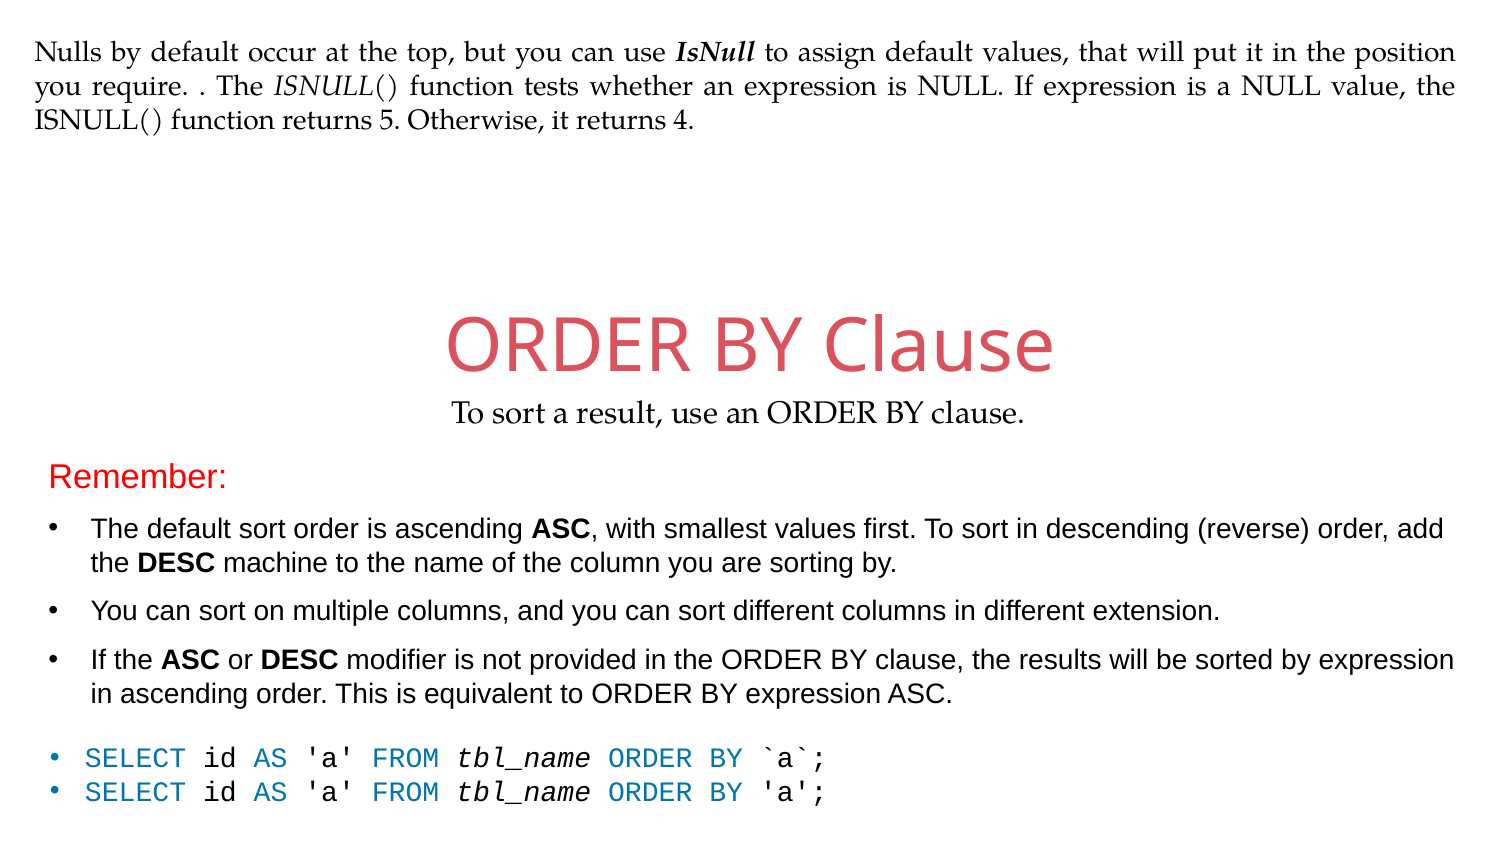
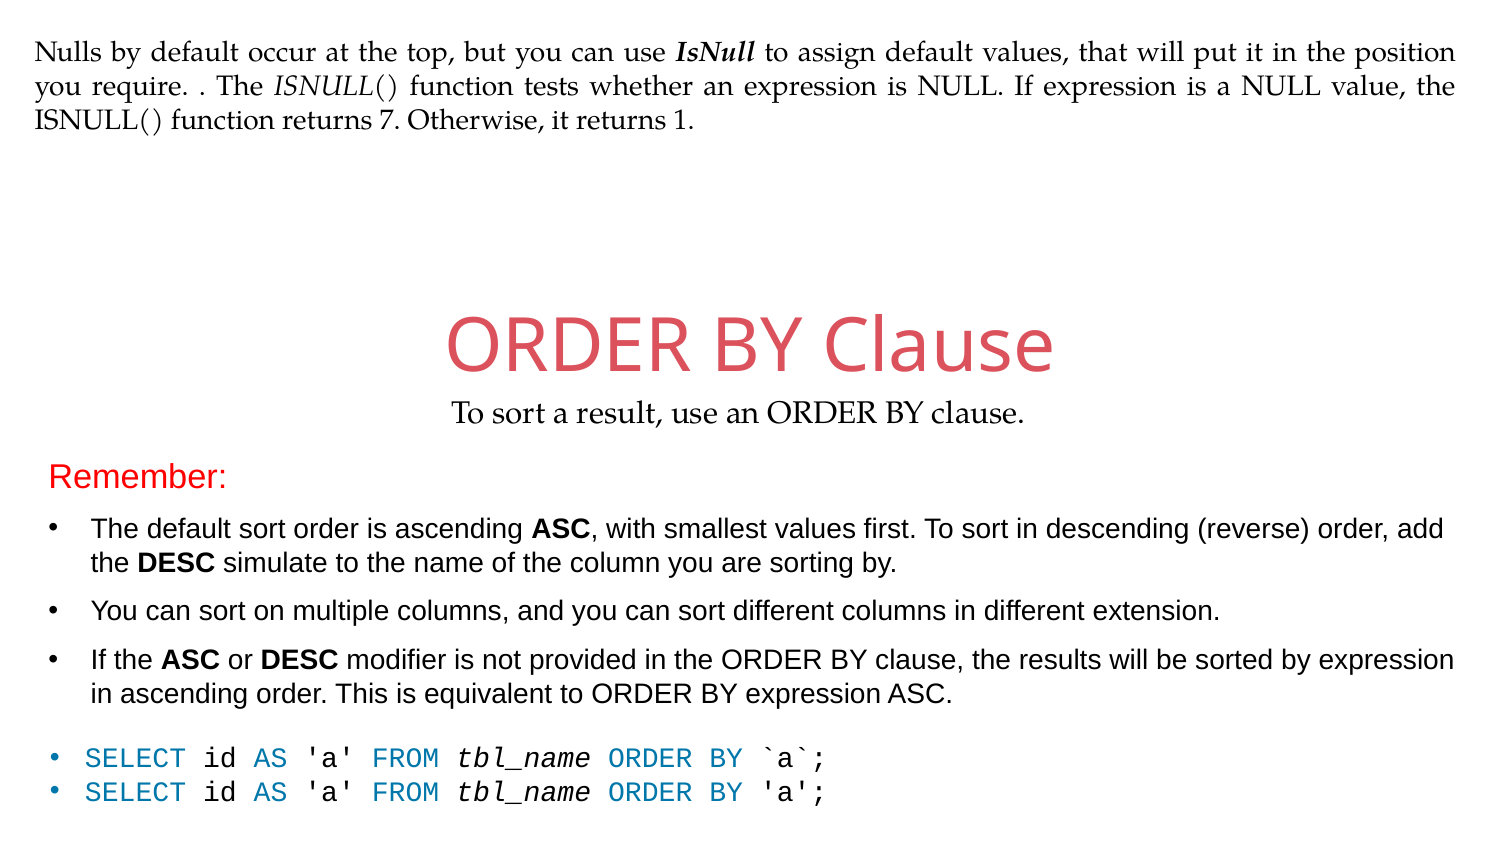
5: 5 -> 7 (390, 120)
4: 4 -> 1 (684, 120)
machine: machine -> simulate (275, 563)
